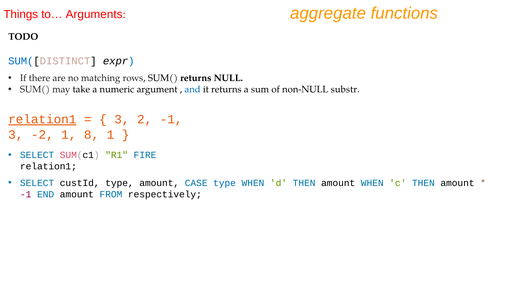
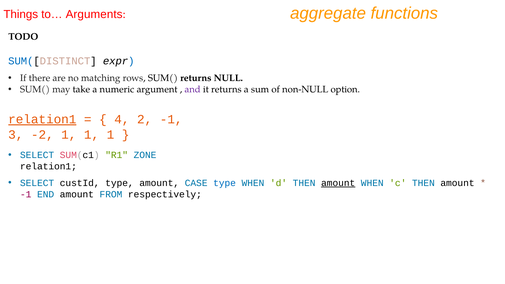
and colour: blue -> purple (193, 89)
substr: substr -> option (345, 89)
3: 3 -> 4 (122, 119)
-2 1 8: 8 -> 1 (92, 135)
FIRE: FIRE -> ZONE (145, 155)
amount underline: none -> present (338, 183)
